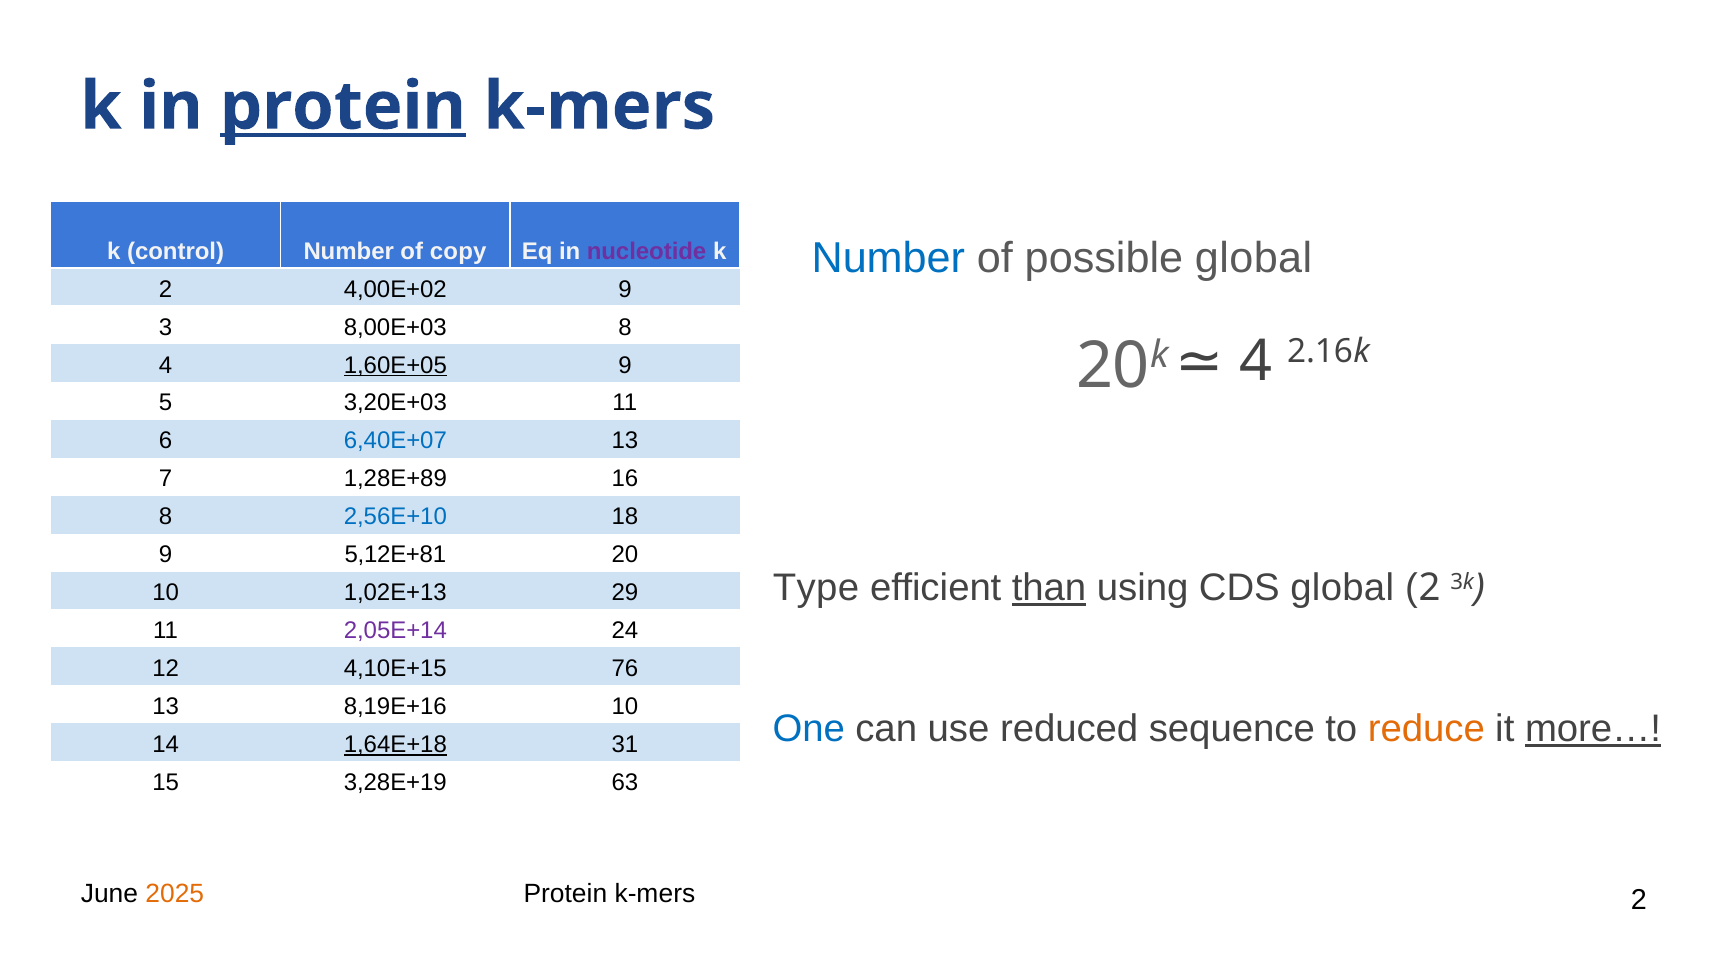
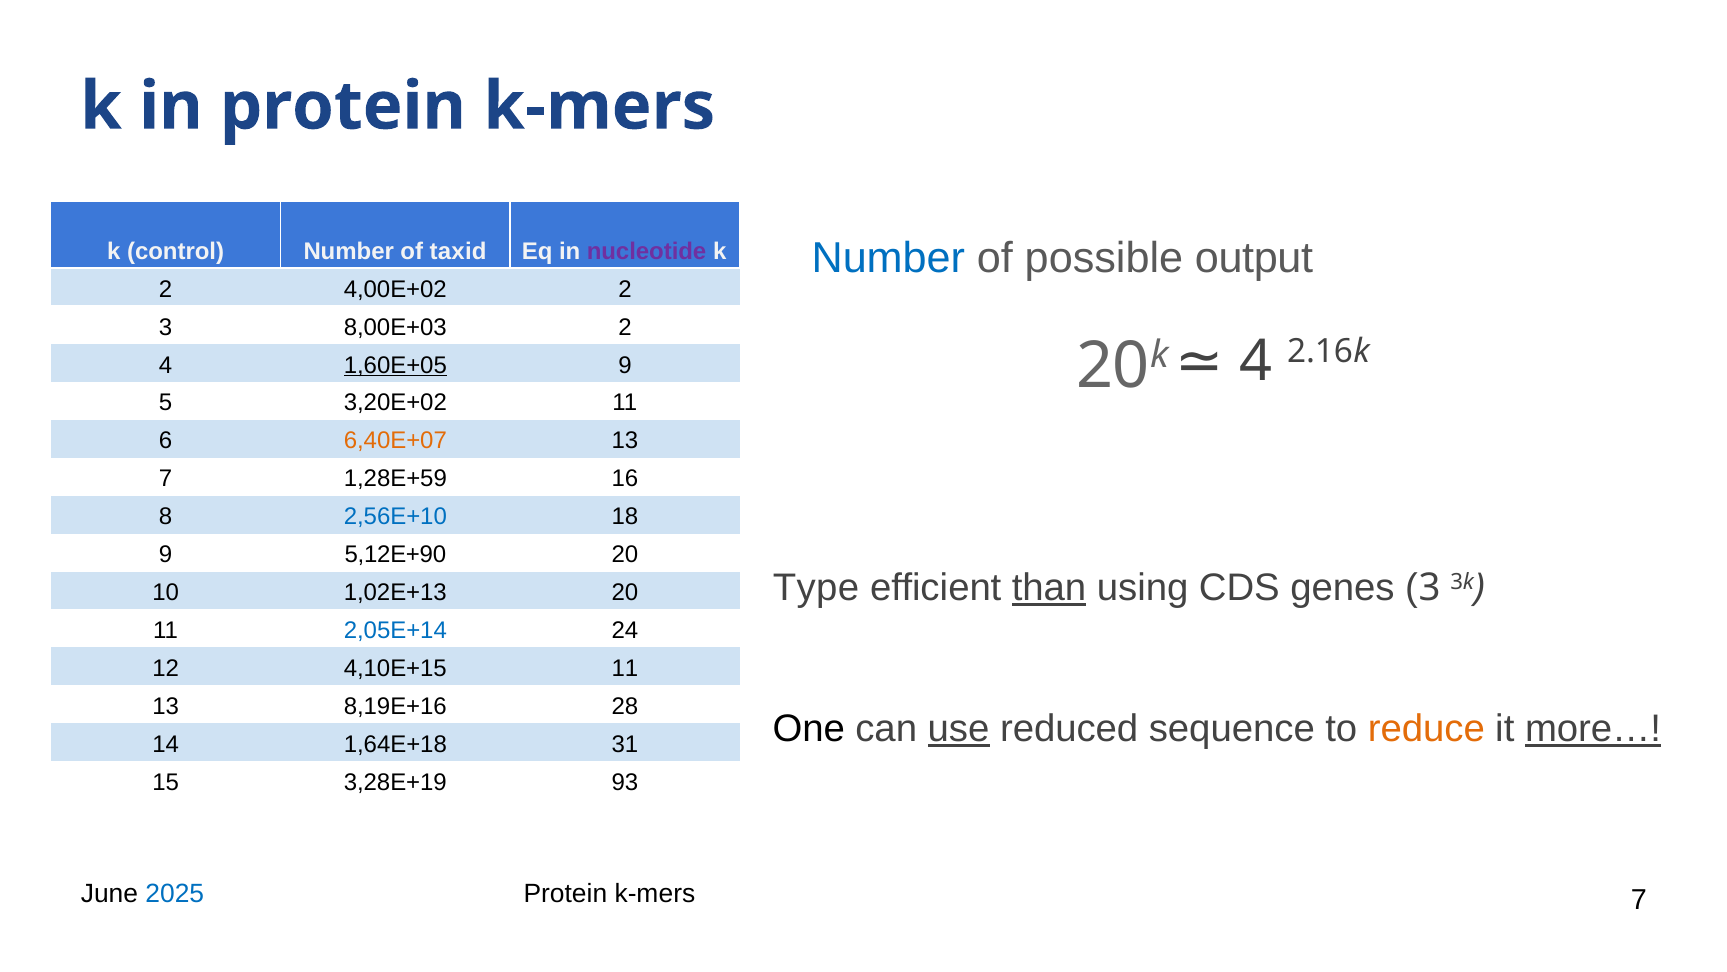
protein underline: present -> none (343, 106)
possible global: global -> output (1254, 258)
copy: copy -> taxid (458, 251)
4,00E+02 9: 9 -> 2 (625, 289)
8,00E+03 8: 8 -> 2 (625, 327)
3,20E+03: 3,20E+03 -> 3,20E+02 (395, 403)
6,40E+07 colour: blue -> orange (395, 441)
1,28E+89: 1,28E+89 -> 1,28E+59 (395, 479)
5,12E+81: 5,12E+81 -> 5,12E+90 (395, 555)
CDS global: global -> genes (1342, 588)
2: 2 -> 3 (1430, 588)
1,02E+13 29: 29 -> 20 (625, 593)
2,05E+14 colour: purple -> blue (395, 630)
4,10E+15 76: 76 -> 11 (625, 668)
8,19E+16 10: 10 -> 28 (625, 706)
One colour: blue -> black (809, 729)
use underline: none -> present (959, 729)
1,64E+18 underline: present -> none (395, 744)
63: 63 -> 93 (625, 782)
2025 colour: orange -> blue (175, 894)
k-mers 2: 2 -> 7 (1639, 899)
